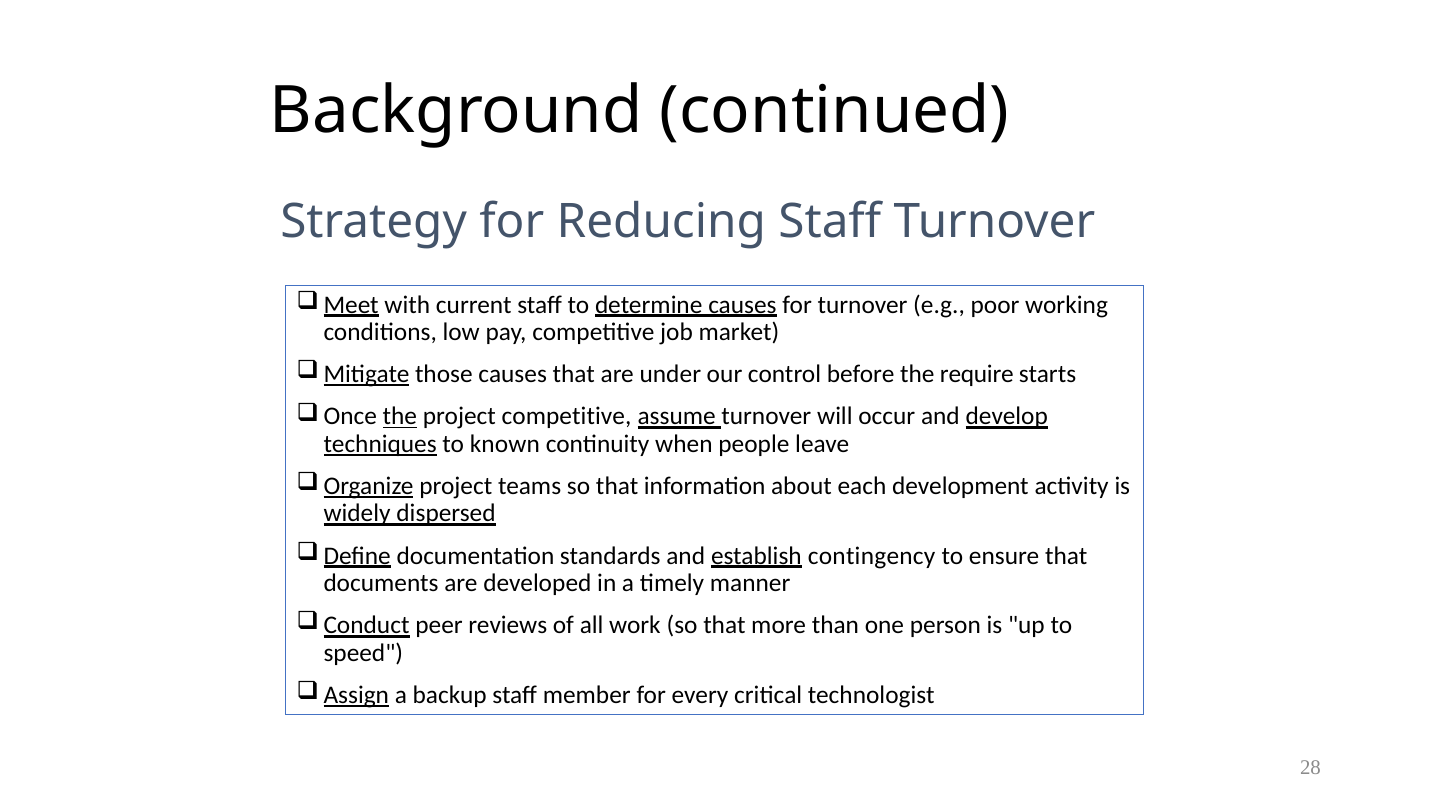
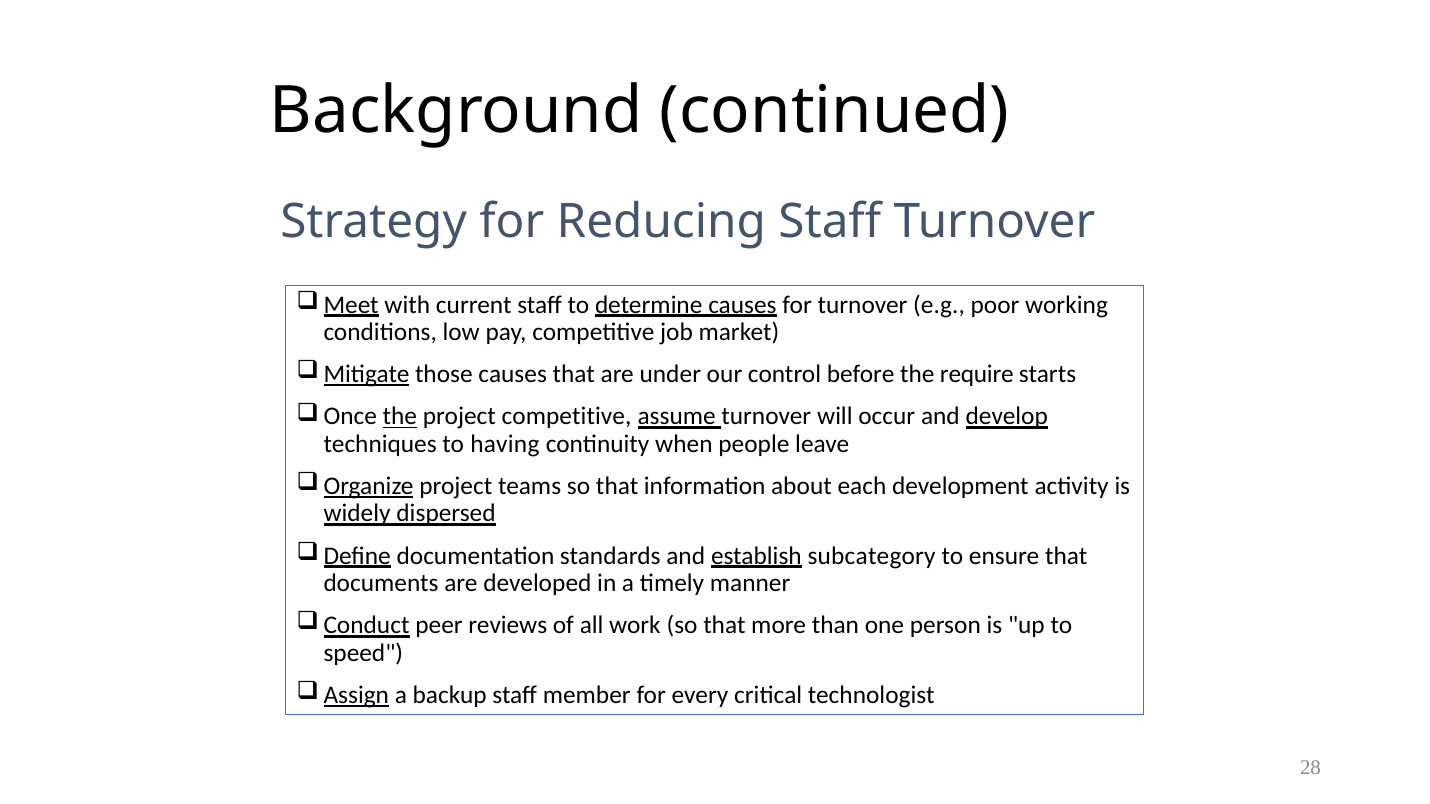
techniques underline: present -> none (380, 444)
known: known -> having (505, 444)
contingency: contingency -> subcategory (872, 556)
